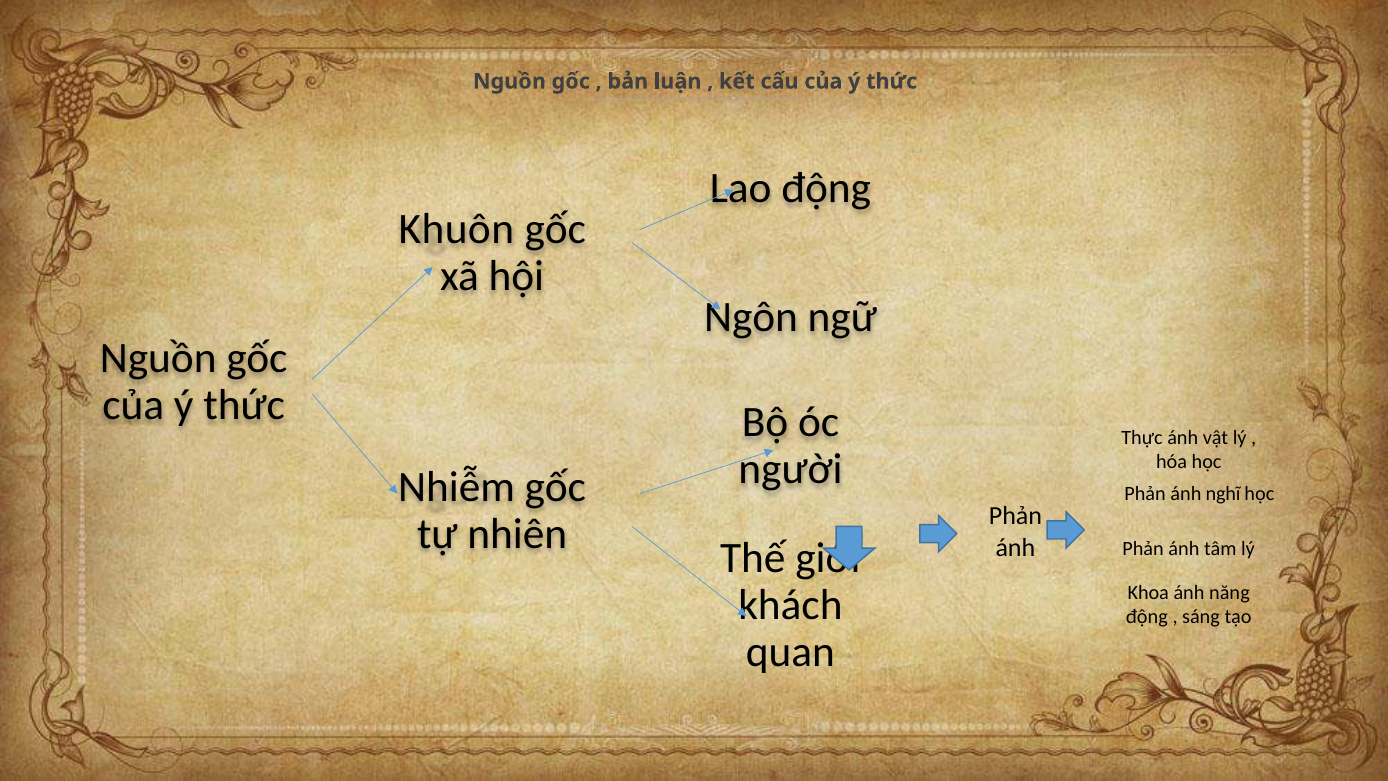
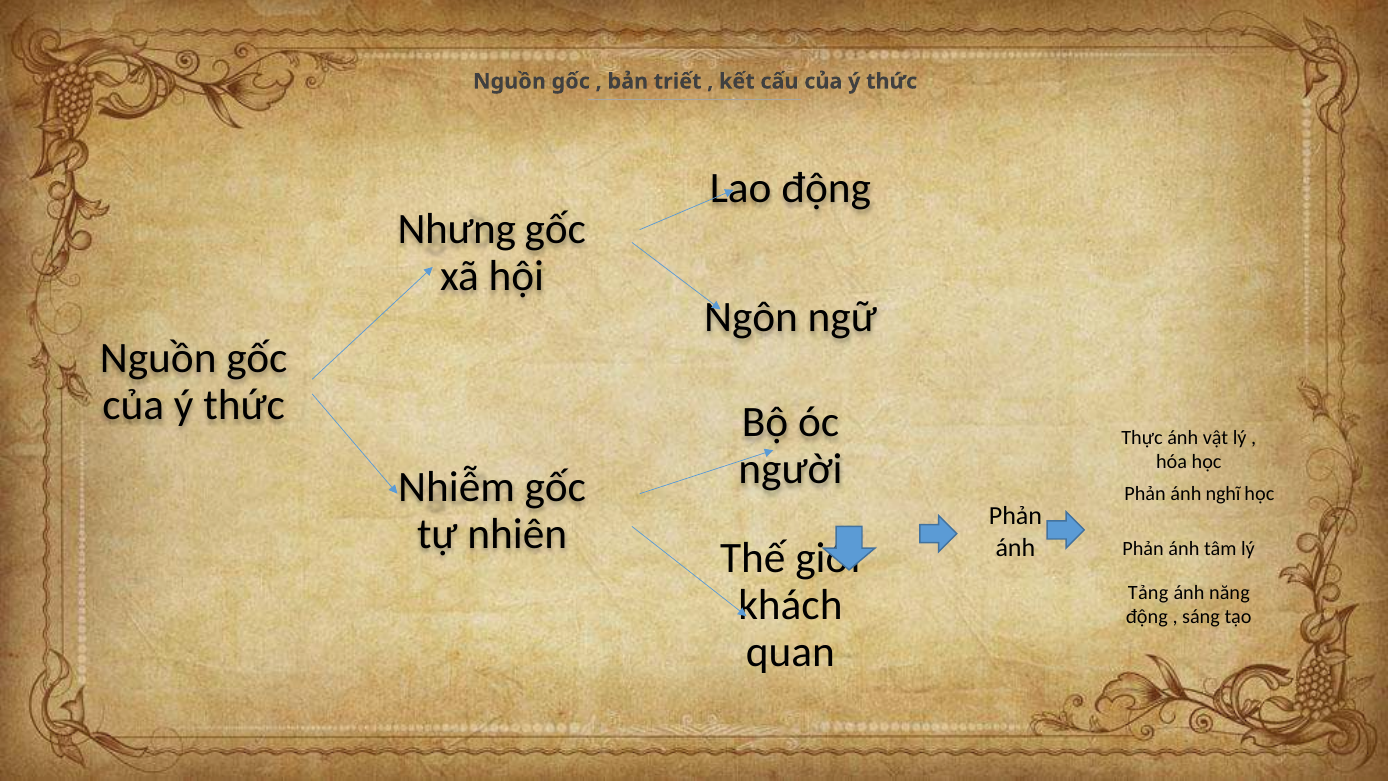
luận: luận -> triết (678, 81)
Khuôn: Khuôn -> Nhưng (457, 229)
Khoa: Khoa -> Tảng (1148, 592)
